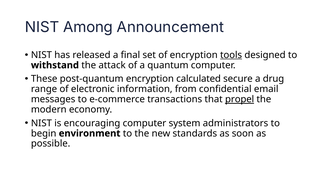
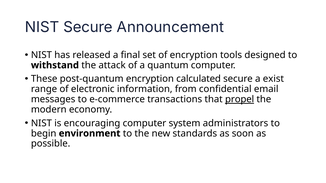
NIST Among: Among -> Secure (88, 27)
tools underline: present -> none (231, 55)
drug: drug -> exist (273, 79)
